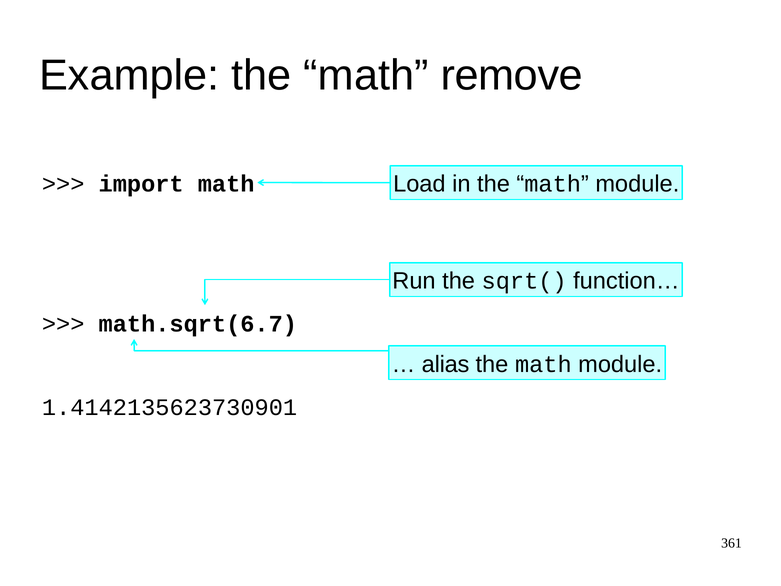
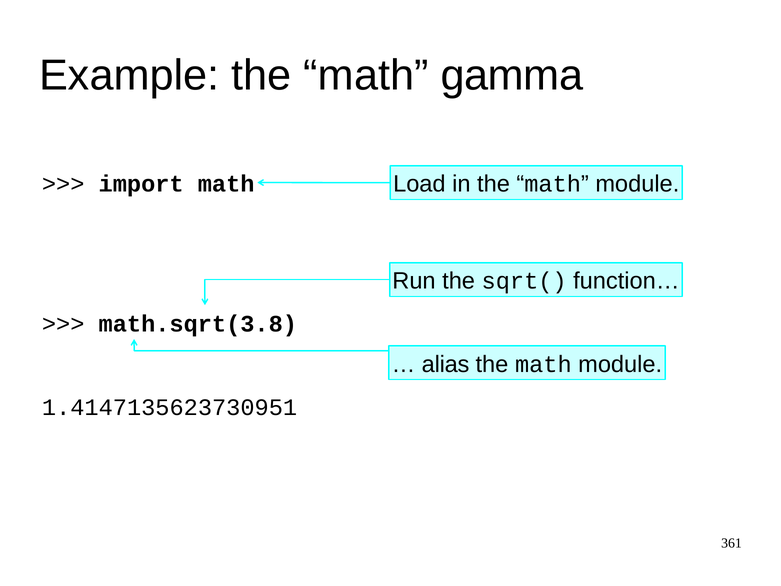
remove: remove -> gamma (512, 75)
6.7: 6.7 -> 3.8 (269, 324)
1.4142135623730901: 1.4142135623730901 -> 1.4147135623730951 (170, 407)
